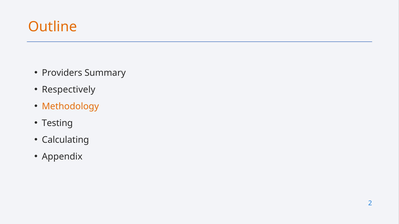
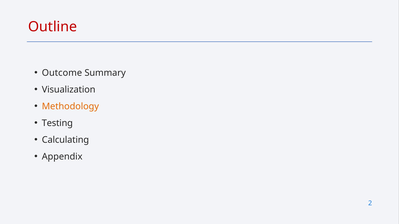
Outline colour: orange -> red (53, 27)
Providers: Providers -> Outcome (62, 73)
Respectively: Respectively -> Visualization (69, 90)
